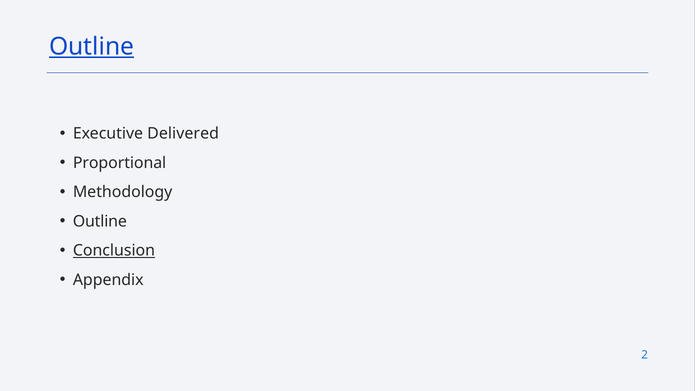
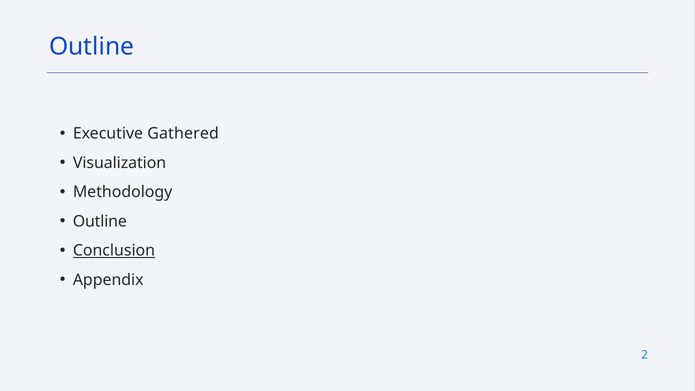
Outline underline: present -> none (92, 46)
Delivered: Delivered -> Gathered (183, 134)
Proportional: Proportional -> Visualization (120, 163)
